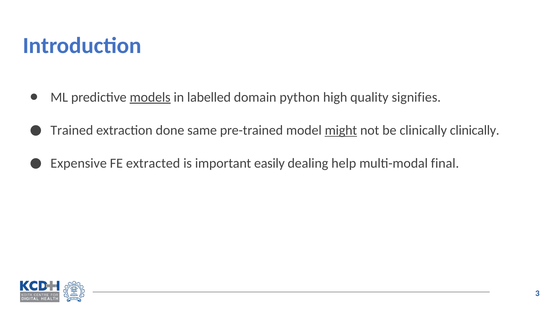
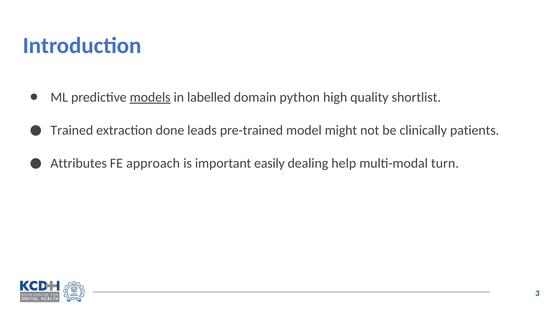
signifies: signifies -> shortlist (416, 97)
same: same -> leads (202, 130)
might underline: present -> none (341, 130)
clinically clinically: clinically -> patients (475, 130)
Expensive: Expensive -> Attributes (79, 163)
extracted: extracted -> approach (153, 163)
final: final -> turn (445, 163)
